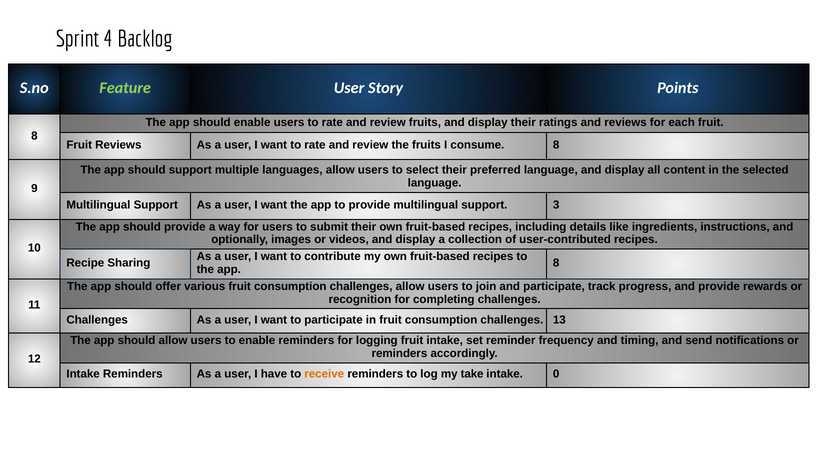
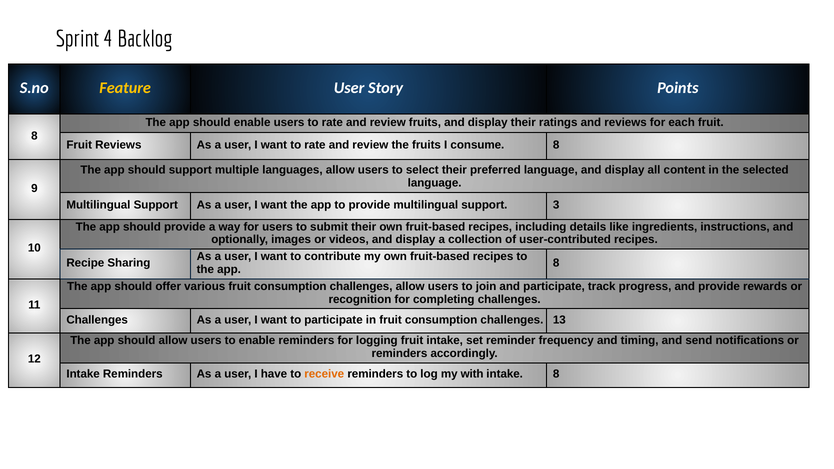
Feature colour: light green -> yellow (125, 88)
take: take -> with (472, 374)
intake 0: 0 -> 8 (556, 374)
